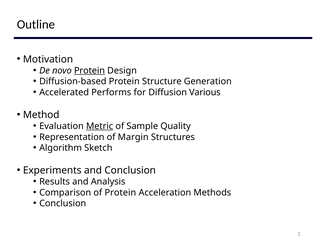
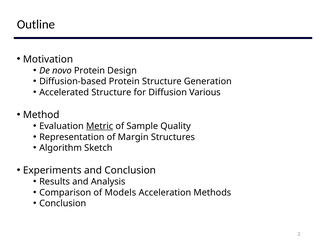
Protein underline: present -> none (89, 70)
Accelerated Performs: Performs -> Structure (111, 92)
of Protein: Protein -> Models (120, 192)
